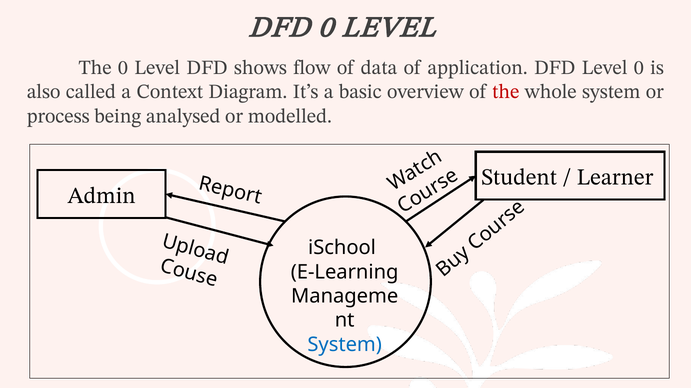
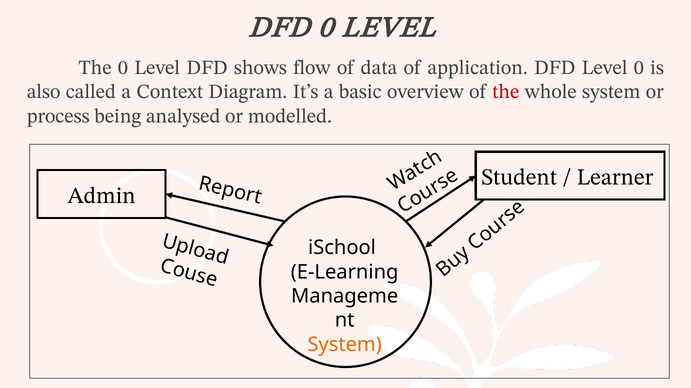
System colour: blue -> orange (345, 345)
